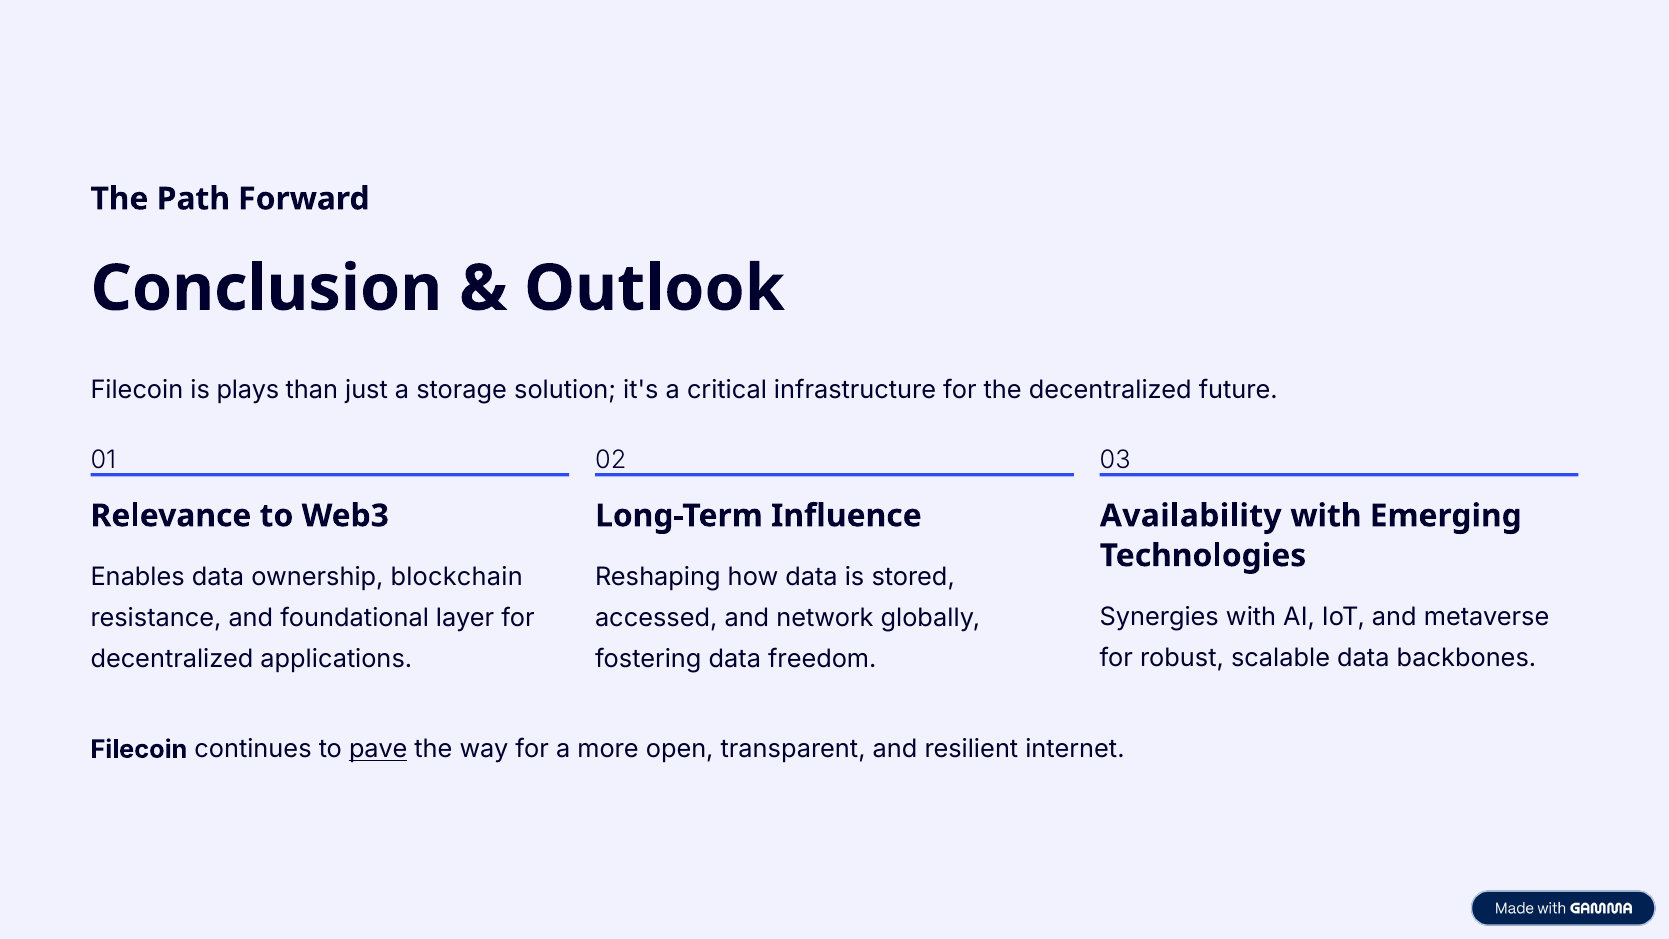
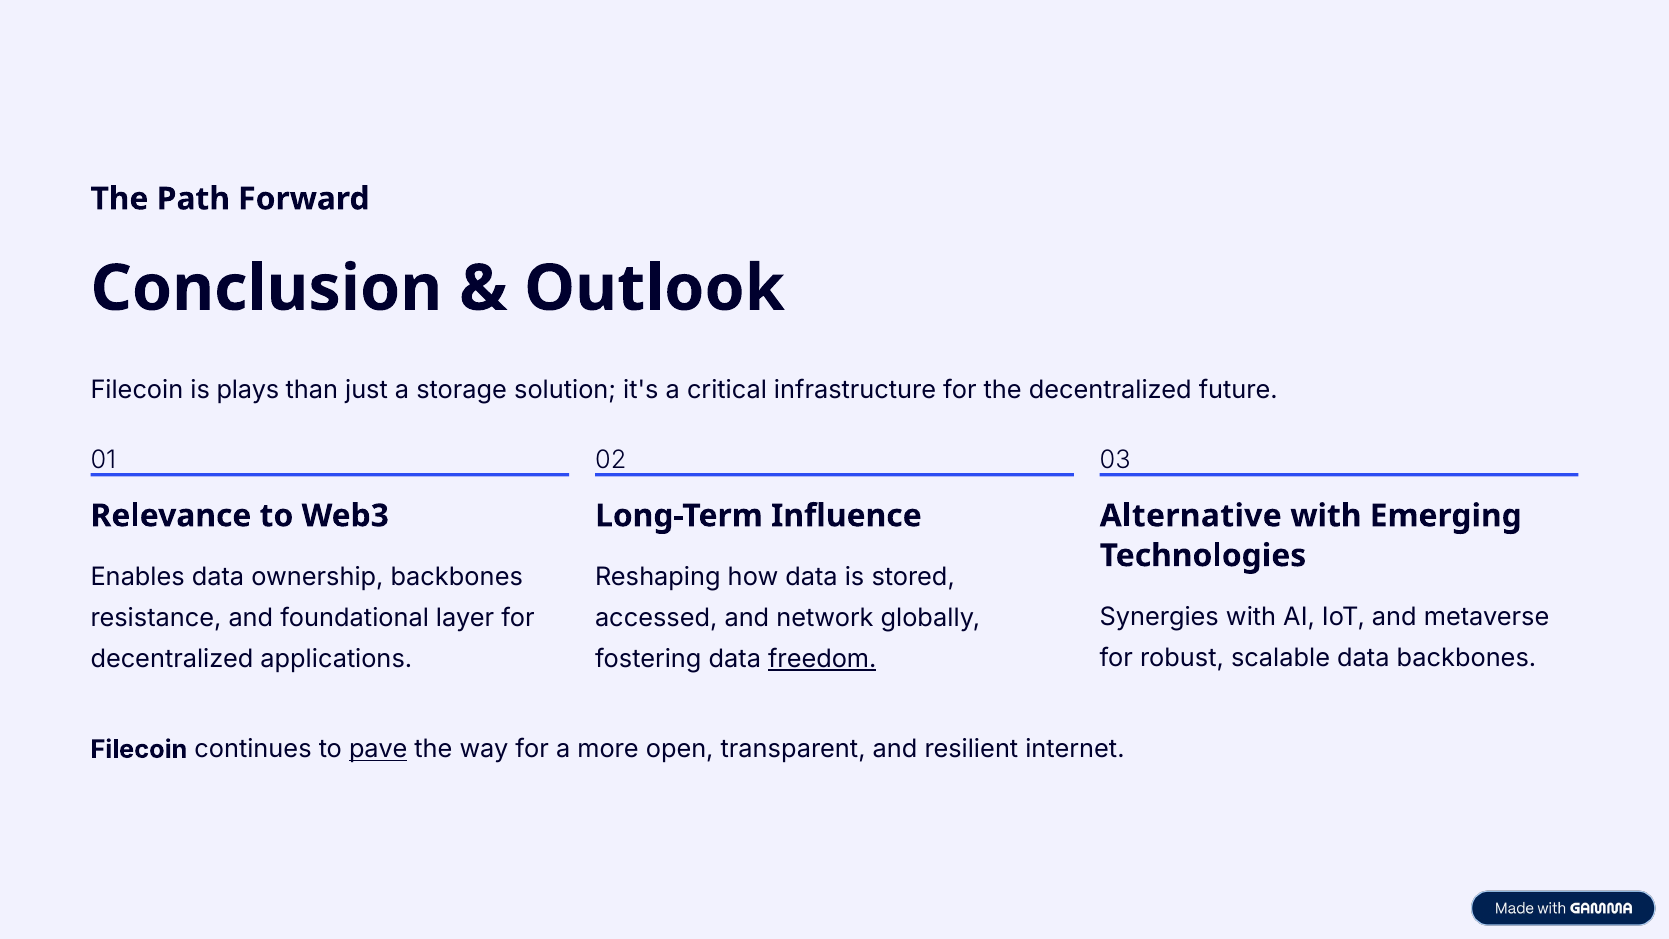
Availability: Availability -> Alternative (1191, 516)
ownership blockchain: blockchain -> backbones (457, 577)
freedom underline: none -> present (822, 659)
